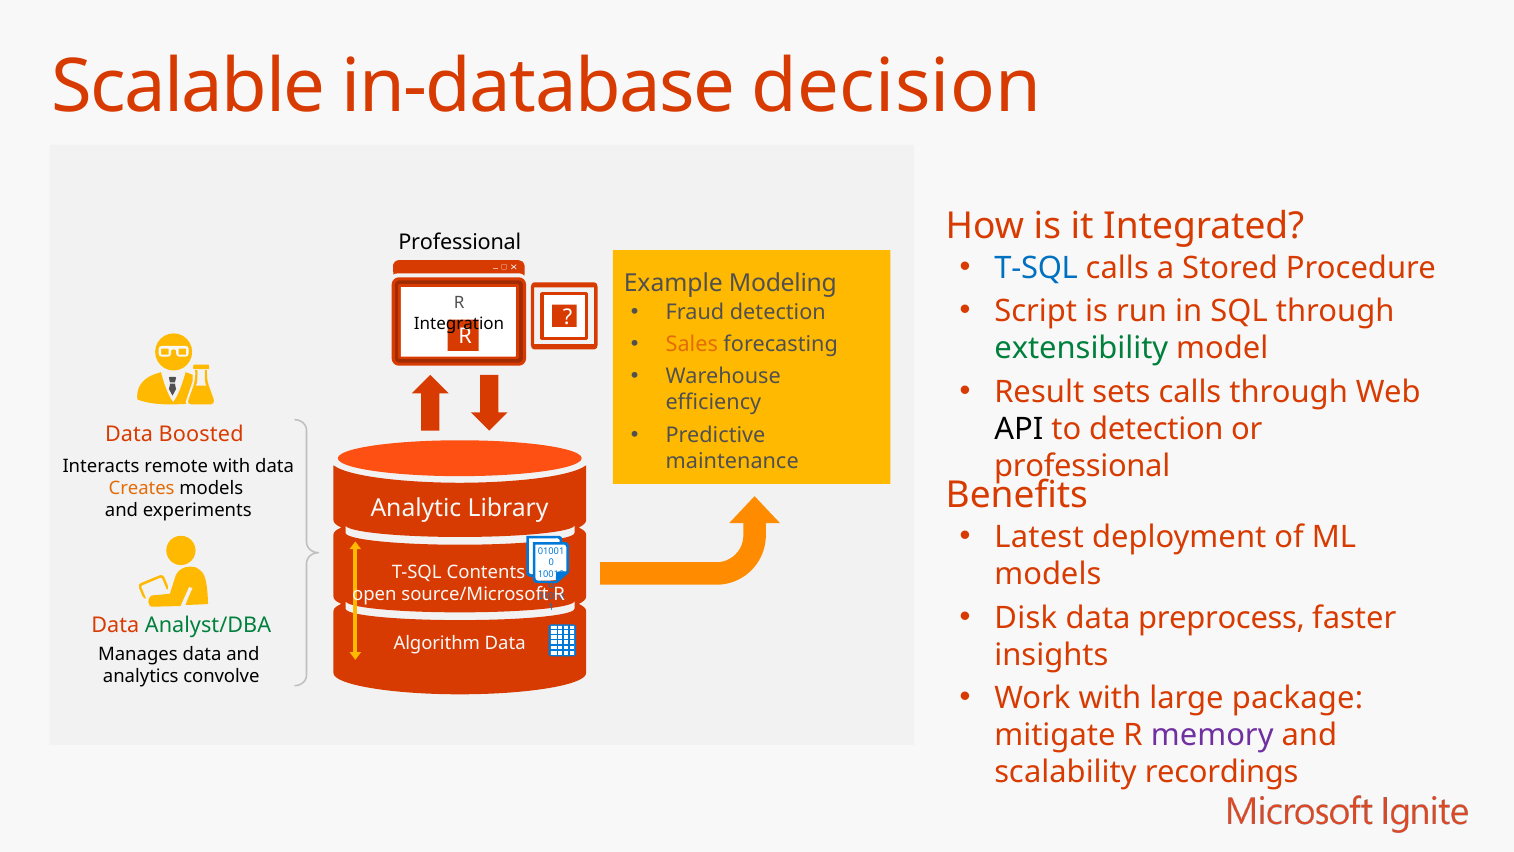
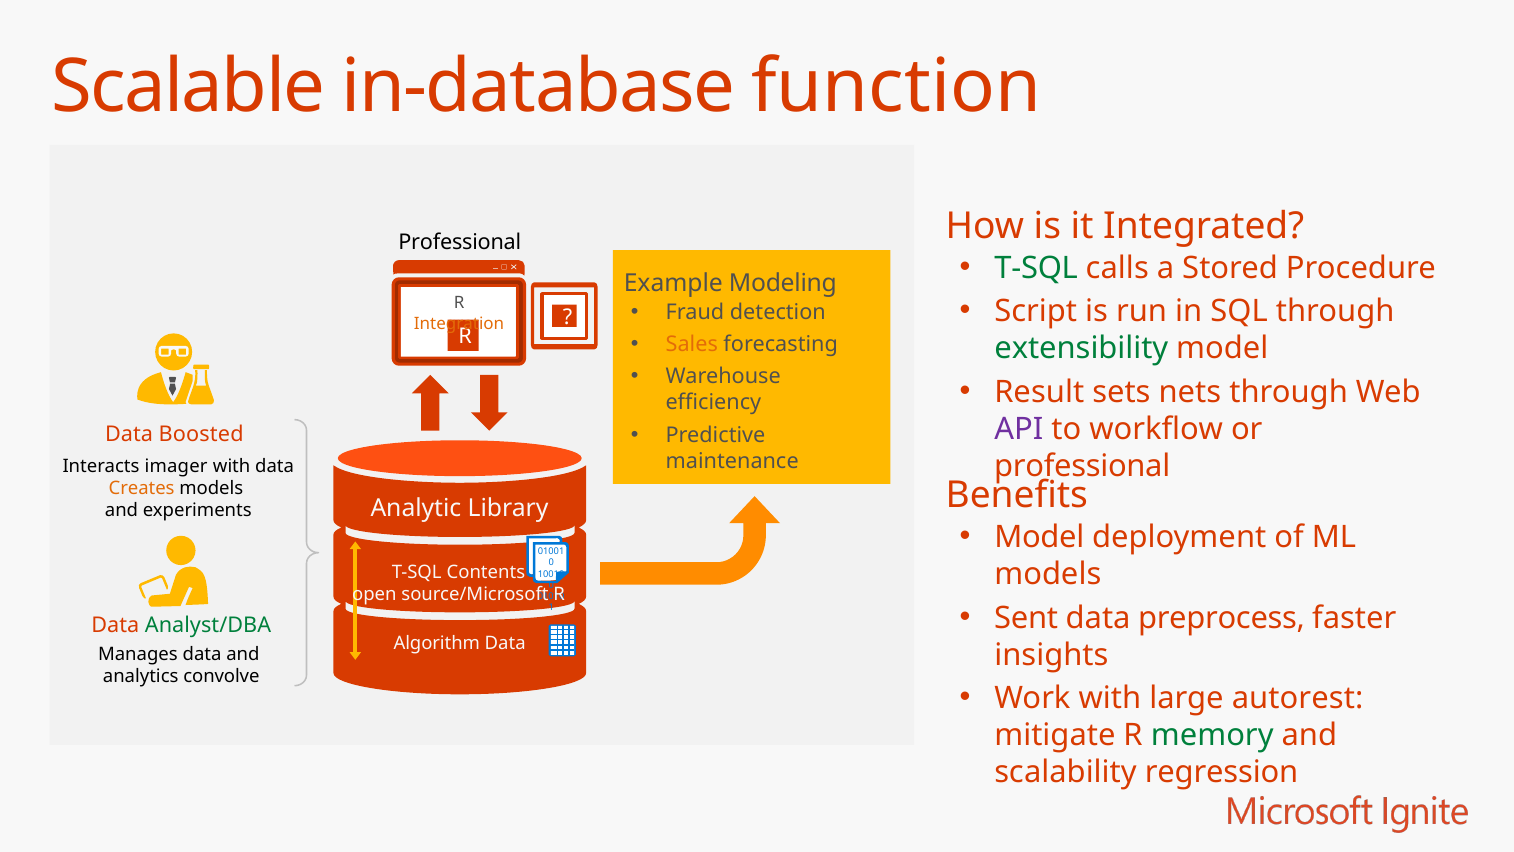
decision: decision -> function (897, 87)
T-SQL colour: blue -> green (1036, 268)
Integration colour: black -> orange (459, 323)
sets calls: calls -> nets (1190, 392)
API colour: black -> purple (1019, 429)
to detection: detection -> workflow (1156, 429)
remote: remote -> imager (176, 466)
Latest: Latest -> Model (1039, 537)
Disk: Disk -> Sent (1026, 618)
package: package -> autorest (1298, 698)
memory colour: purple -> green (1212, 735)
recordings: recordings -> regression (1222, 772)
